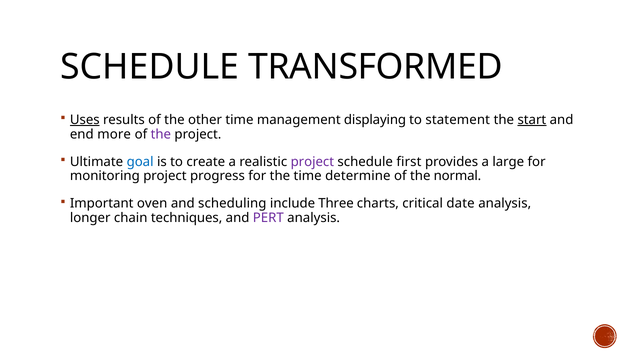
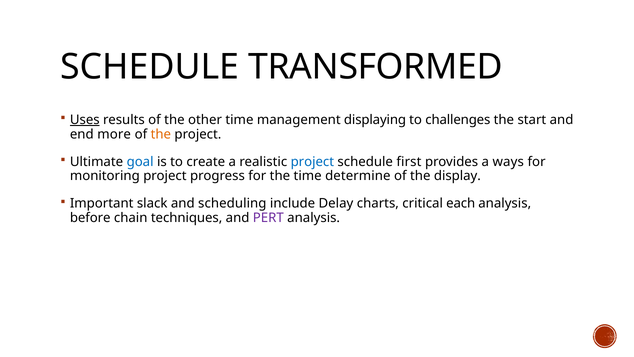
statement: statement -> challenges (458, 120)
start underline: present -> none (532, 120)
the colour: purple -> orange (161, 134)
project colour: purple -> blue (312, 162)
large: large -> ways (508, 162)
normal: normal -> display (457, 176)
oven: oven -> slack (152, 203)
Three: Three -> Delay (336, 203)
date: date -> each (461, 203)
longer: longer -> before (90, 218)
